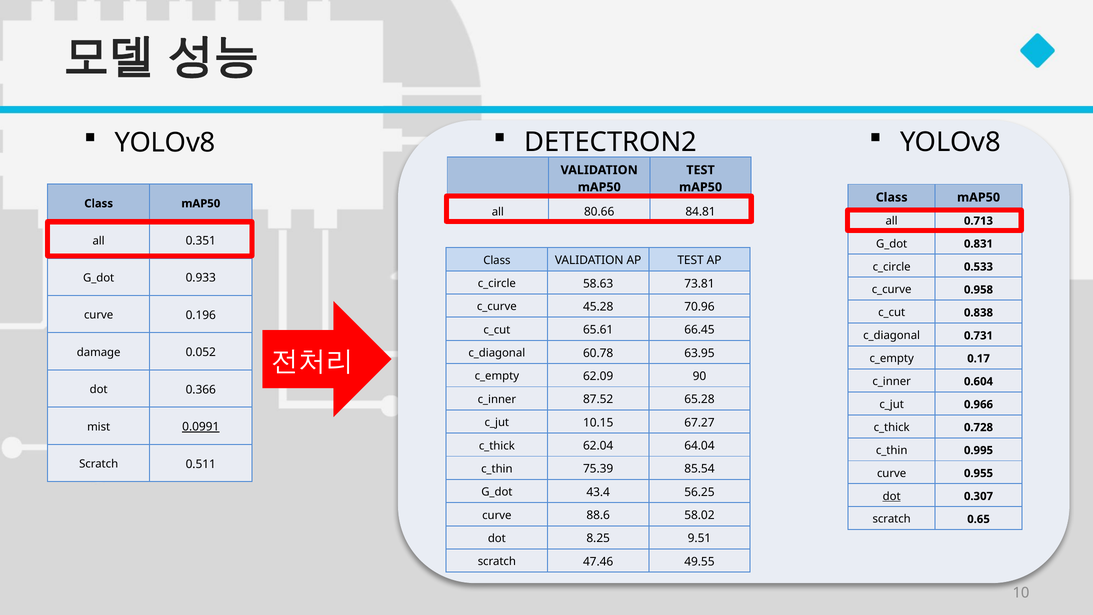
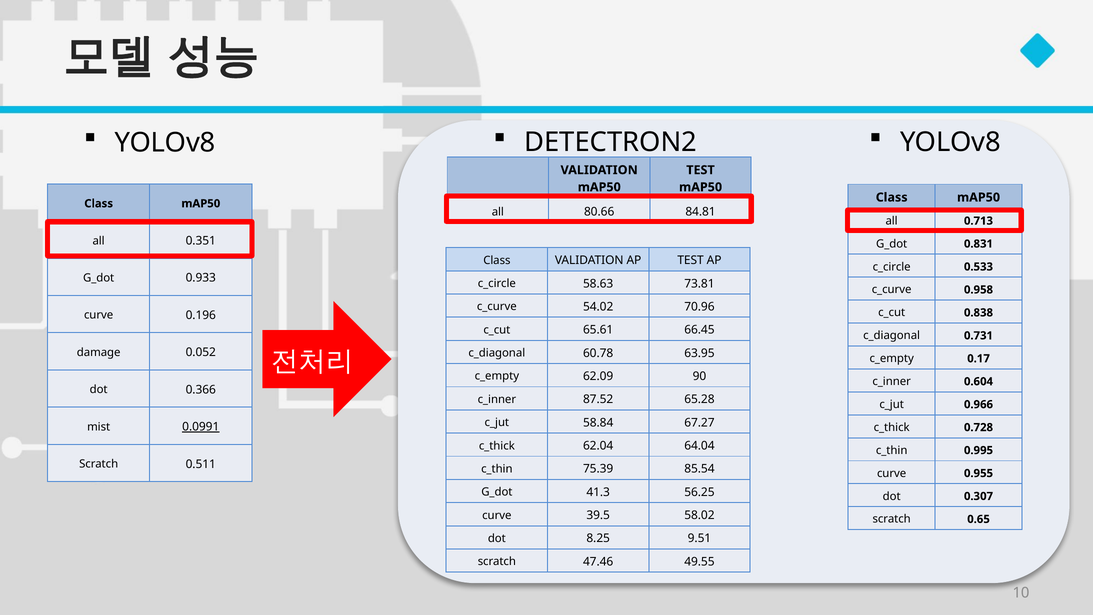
45.28: 45.28 -> 54.02 (598, 307)
10.15: 10.15 -> 58.84 (598, 423)
43.4: 43.4 -> 41.3 (598, 492)
dot underline: present -> none (892, 496)
88.6: 88.6 -> 39.5 (598, 515)
